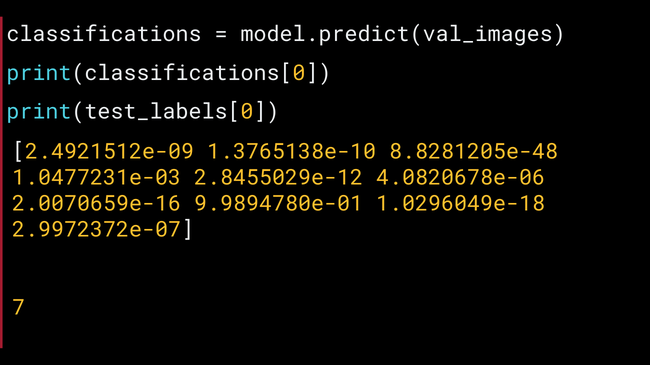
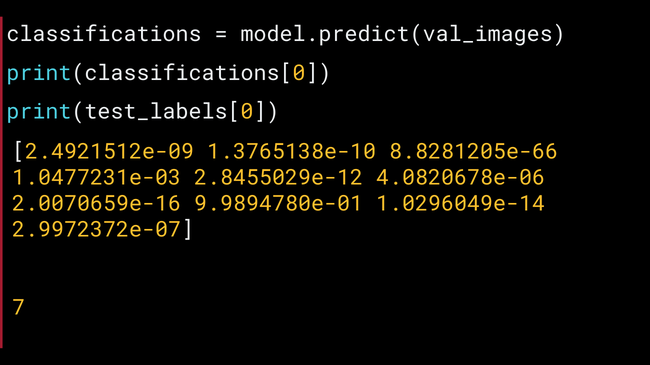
8.8281205e-48: 8.8281205e-48 -> 8.8281205e-66 (474, 152)
1.0296049e-18: 1.0296049e-18 -> 1.0296049e-14 (461, 204)
